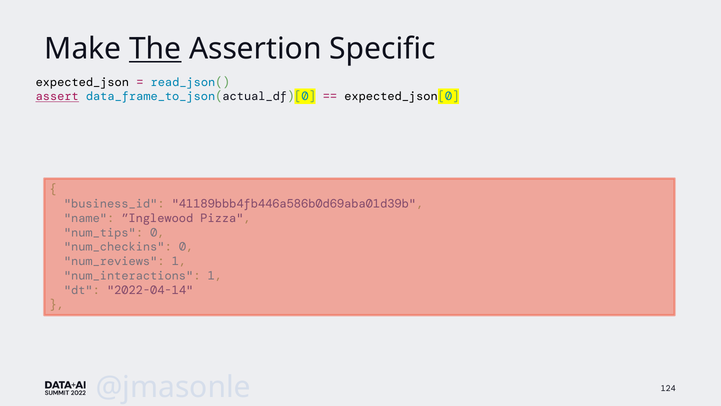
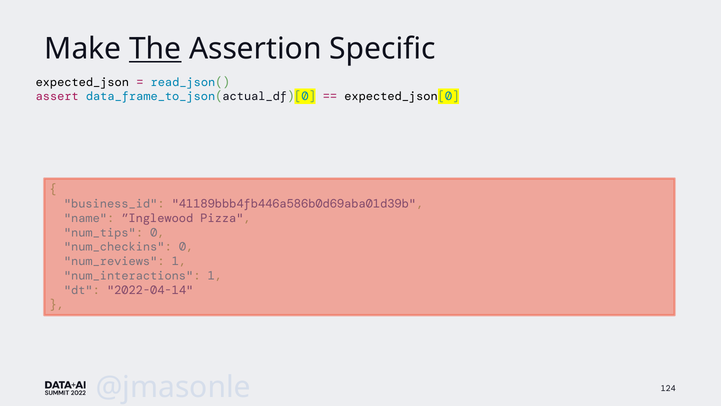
assert underline: present -> none (57, 96)
